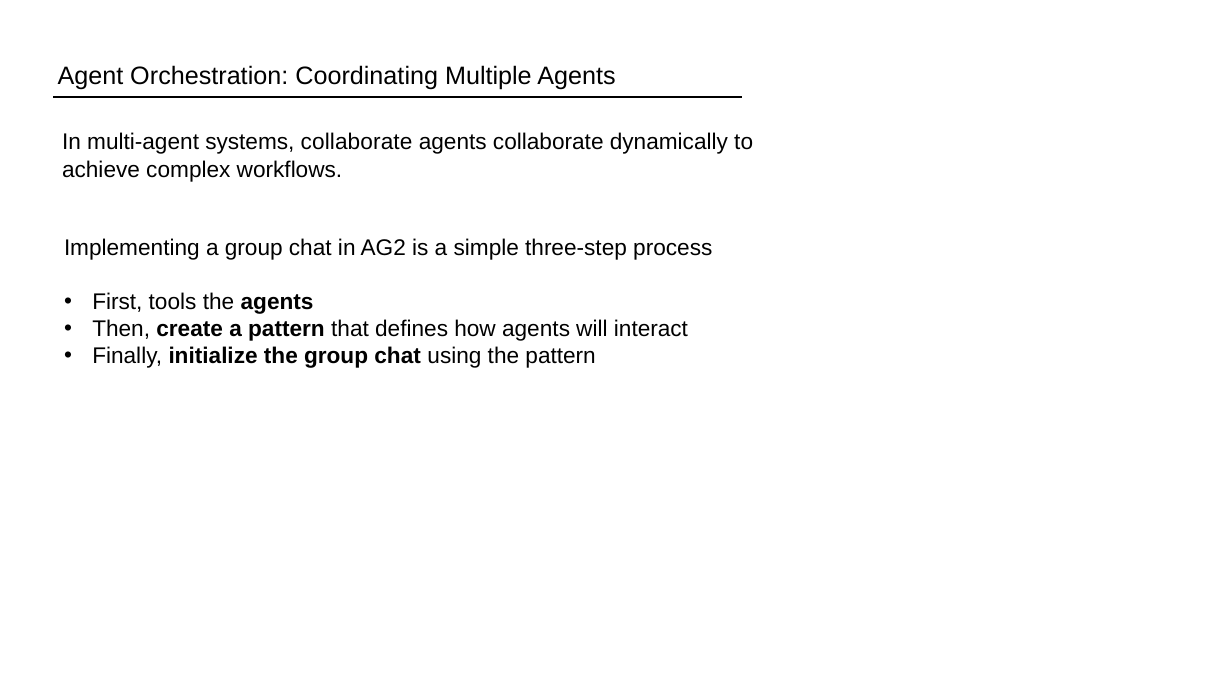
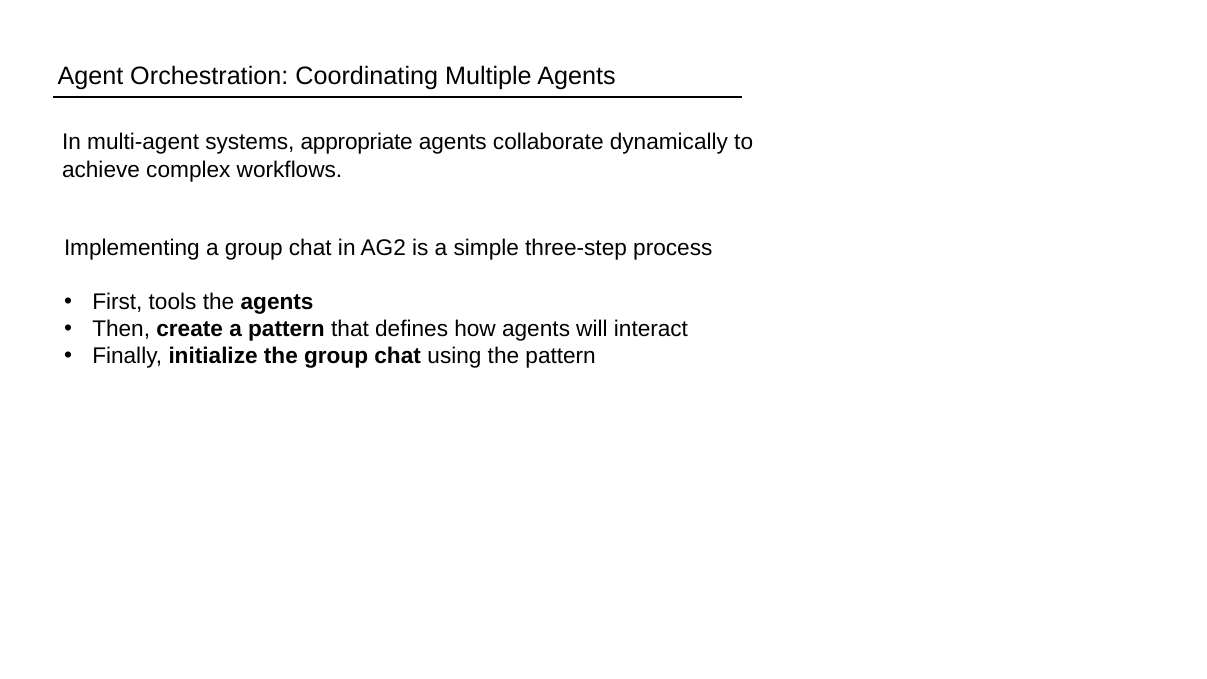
systems collaborate: collaborate -> appropriate (357, 142)
